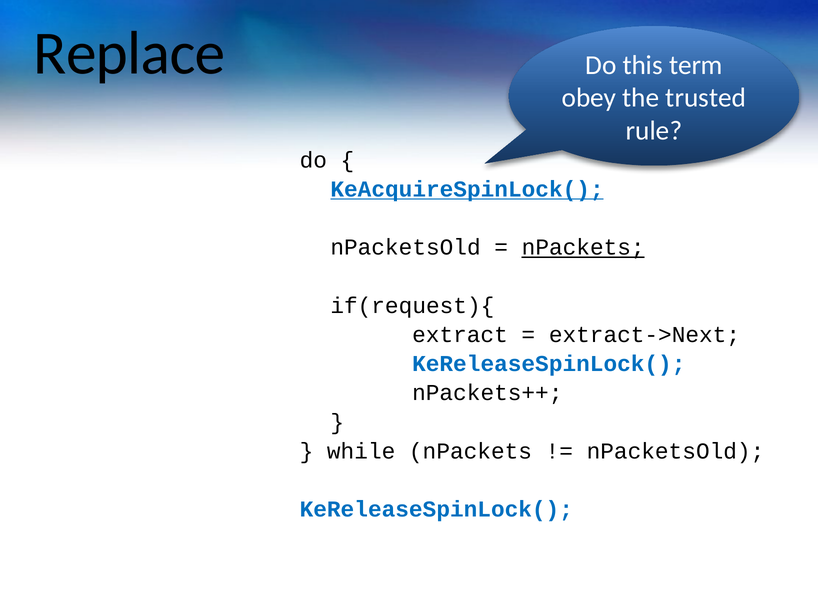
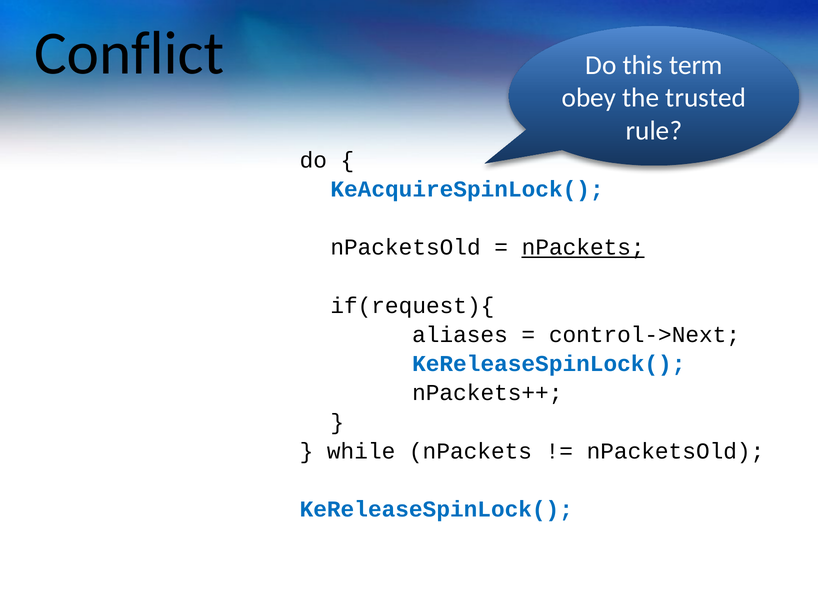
Replace: Replace -> Conflict (129, 53)
KeAcquireSpinLock( underline: present -> none (467, 189)
extract: extract -> aliases (460, 334)
extract->Next: extract->Next -> control->Next (644, 334)
